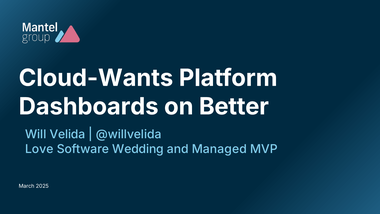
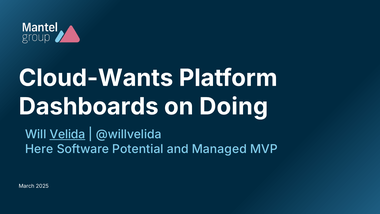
Better: Better -> Doing (234, 106)
Velida underline: none -> present (67, 134)
Love: Love -> Here (39, 149)
Wedding: Wedding -> Potential (138, 149)
